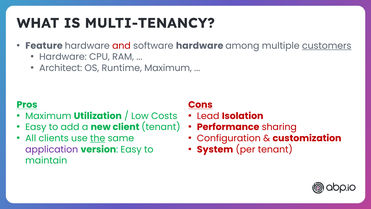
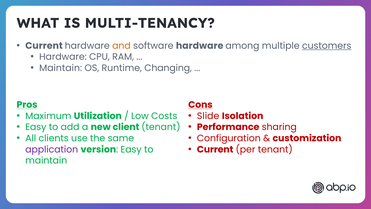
Feature: Feature -> Current (44, 46)
and colour: red -> orange (121, 46)
Architect: Architect -> Maintain (61, 68)
Runtime Maximum: Maximum -> Changing (168, 68)
Lead: Lead -> Slide (208, 116)
the underline: present -> none (98, 138)
System: System -> Current (215, 149)
